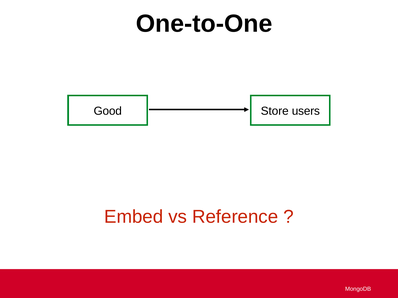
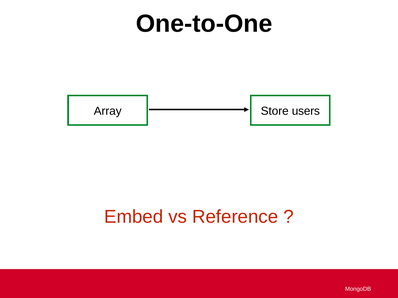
Good: Good -> Array (108, 111)
